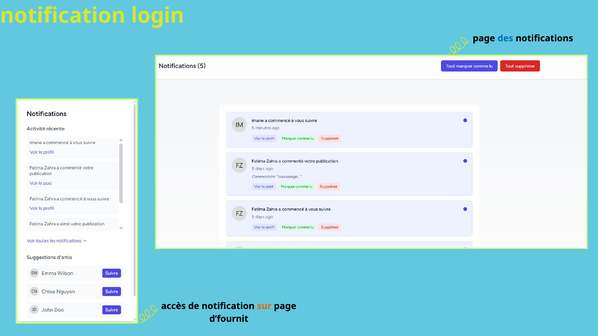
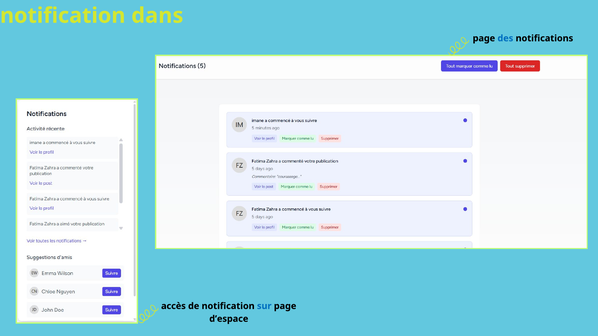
login: login -> dans (157, 16)
sur colour: orange -> blue (264, 306)
d’fournit: d’fournit -> d’espace (229, 319)
